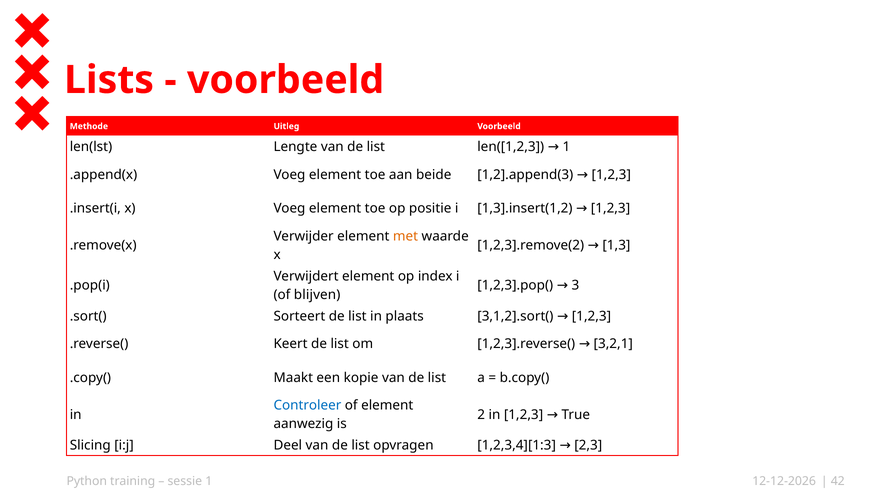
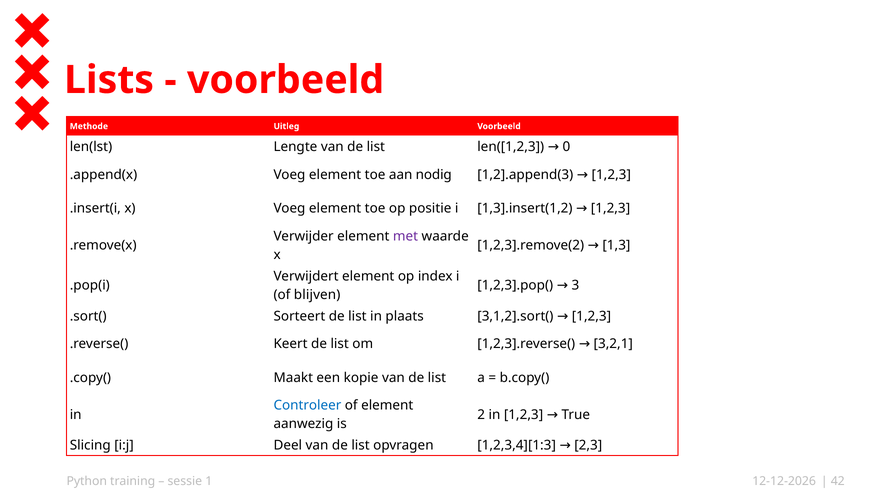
len([1,2,3 1: 1 -> 0 (566, 147)
beide: beide -> nodig (434, 175)
met colour: orange -> purple (405, 236)
